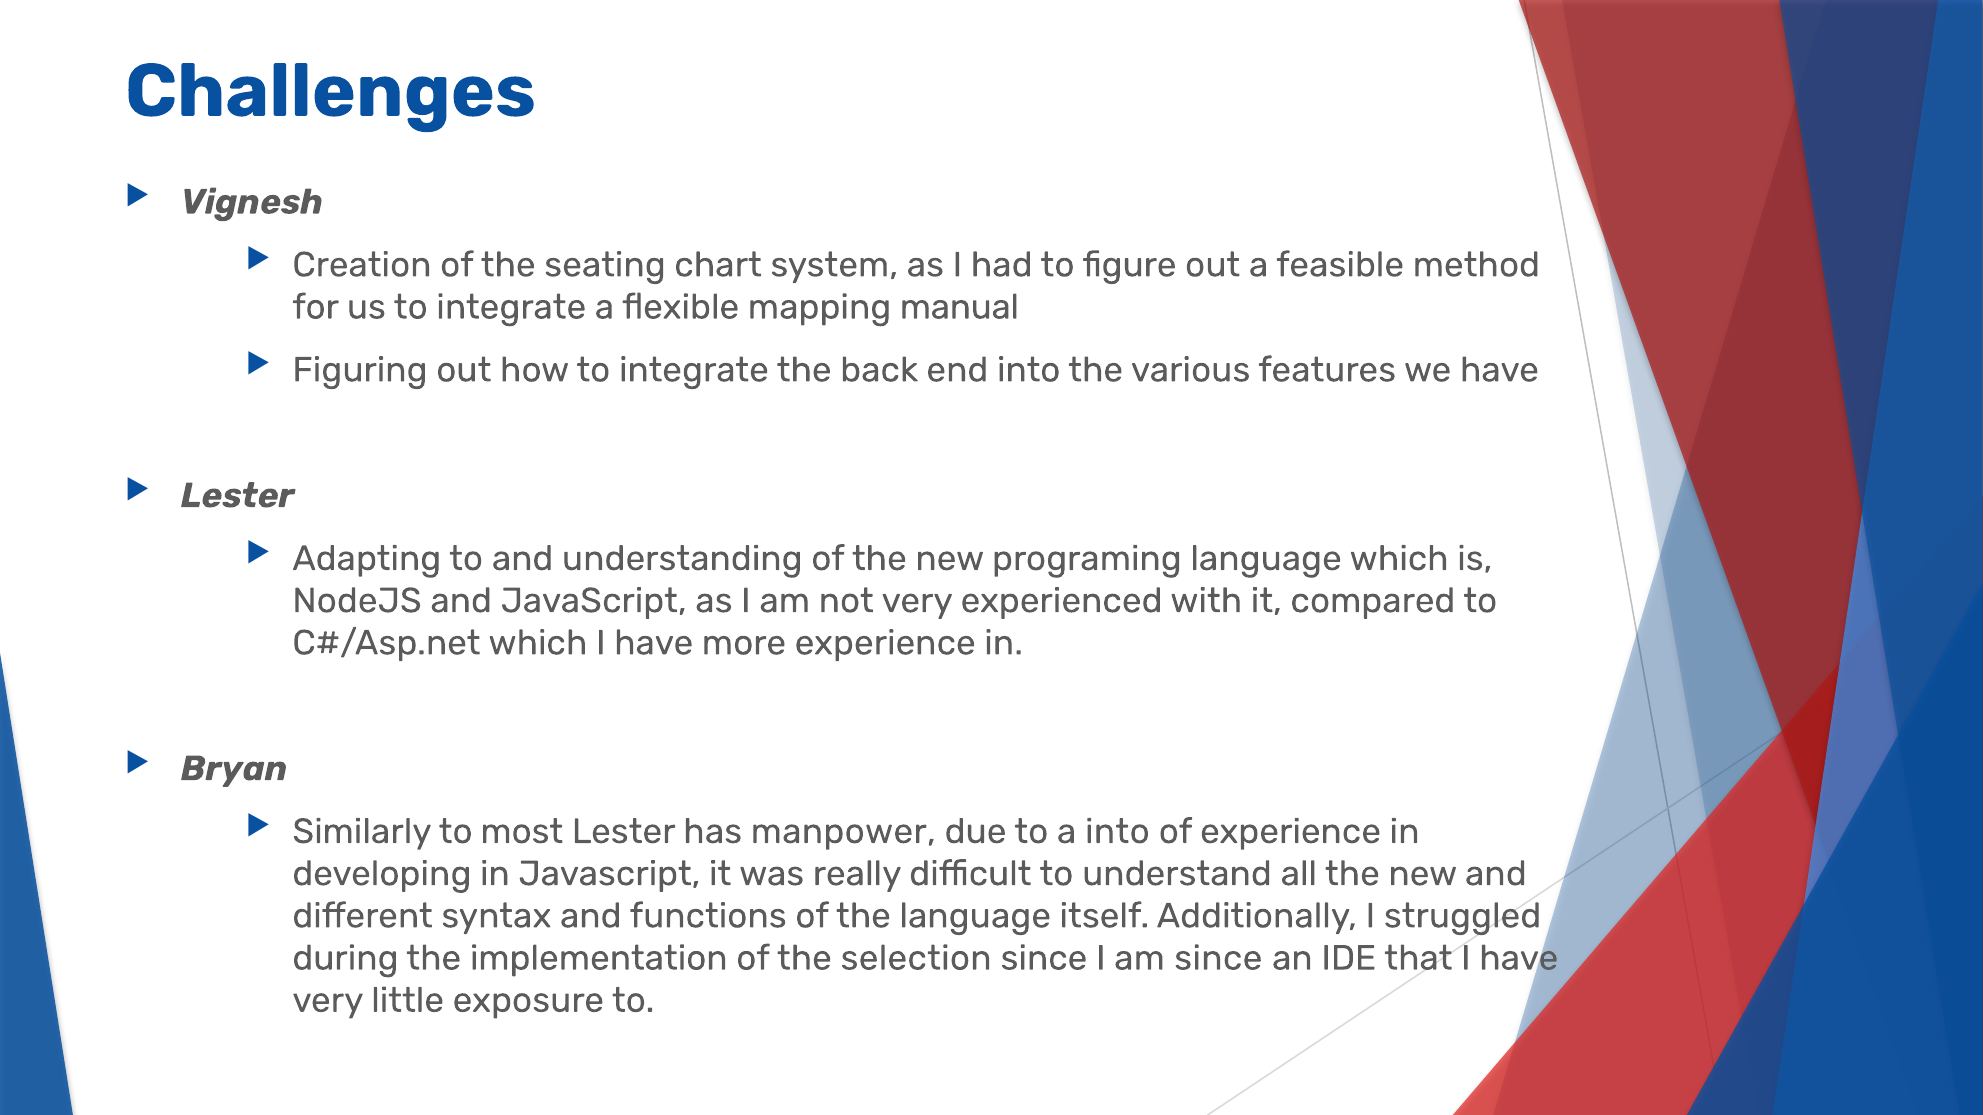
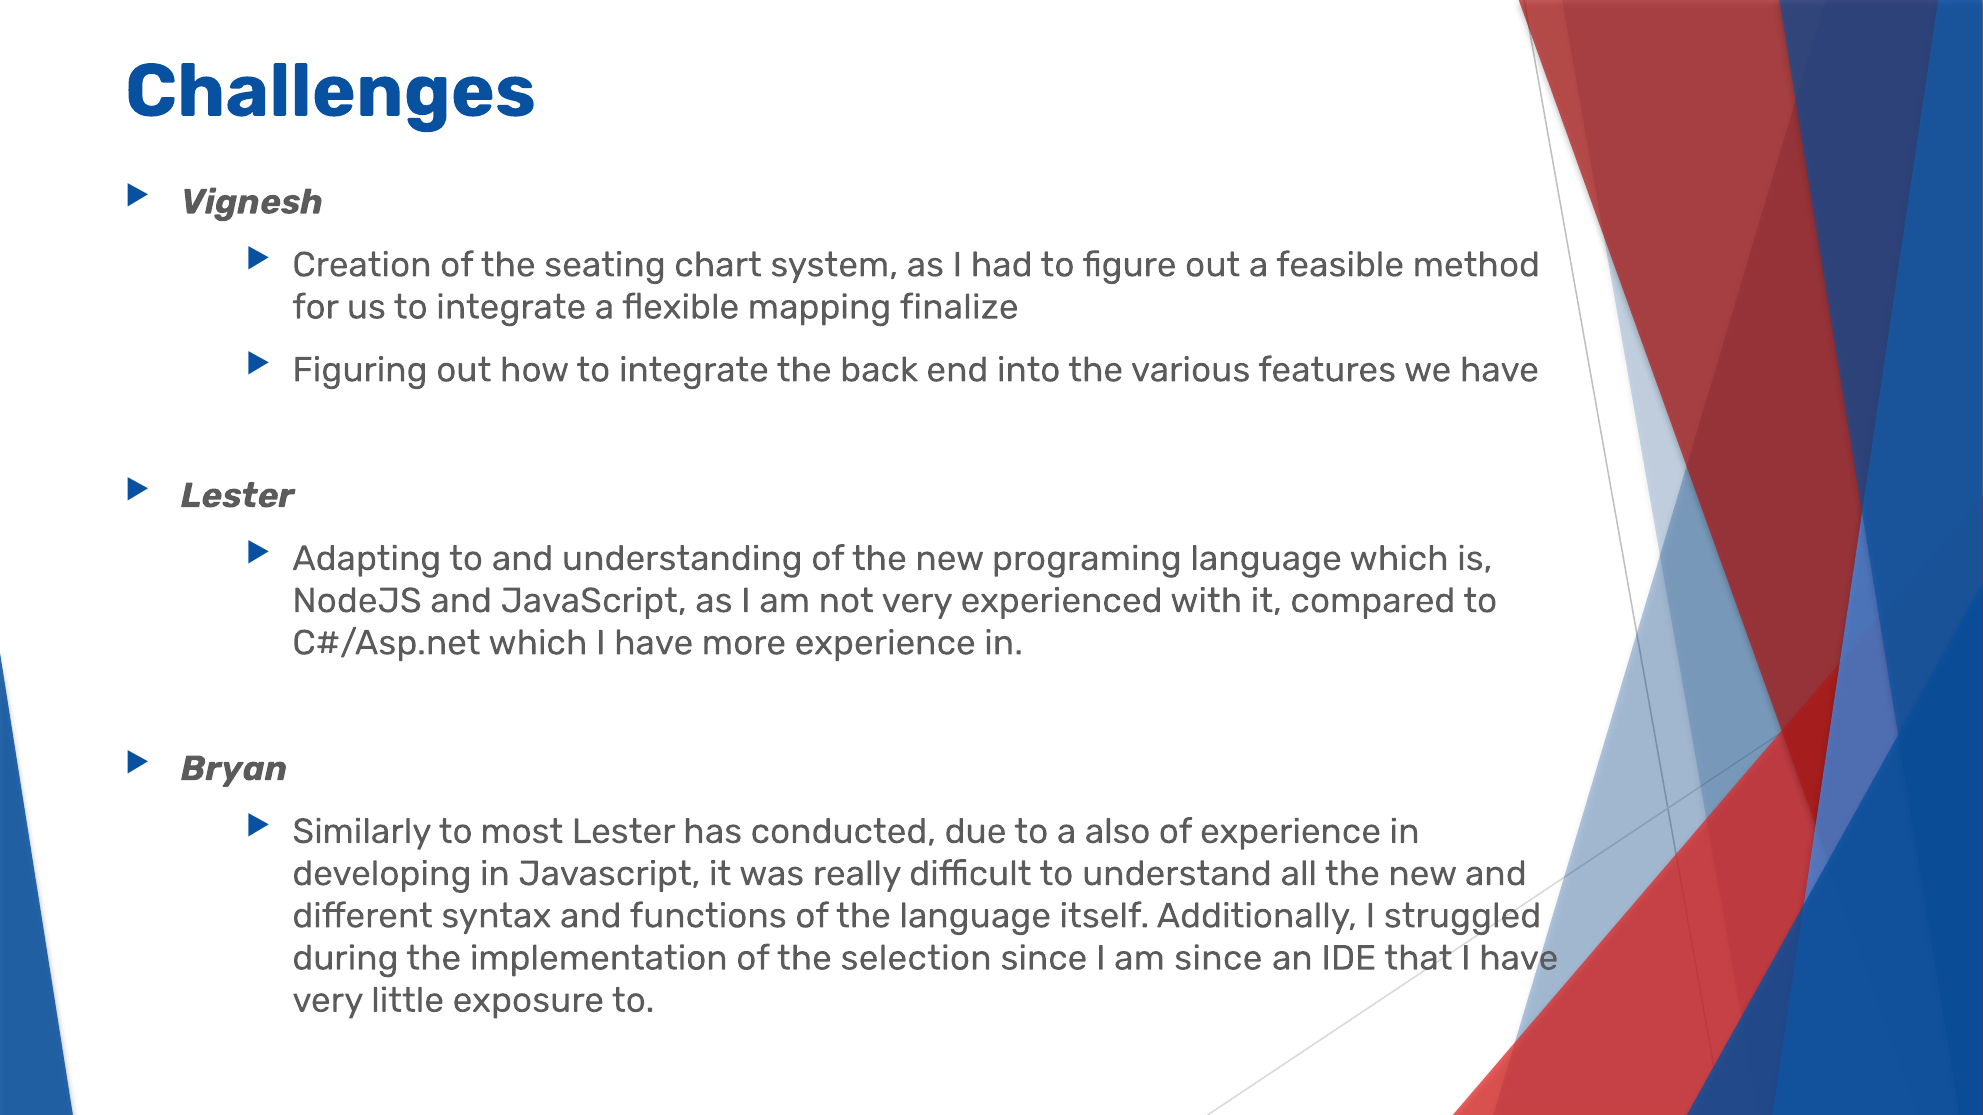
manual: manual -> finalize (959, 307)
manpower: manpower -> conducted (843, 832)
a into: into -> also (1118, 832)
